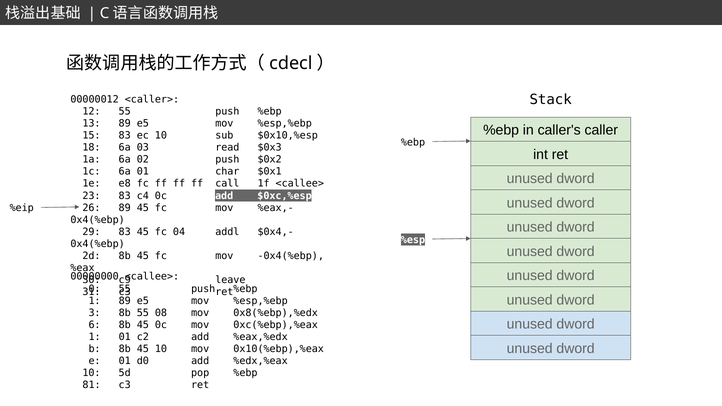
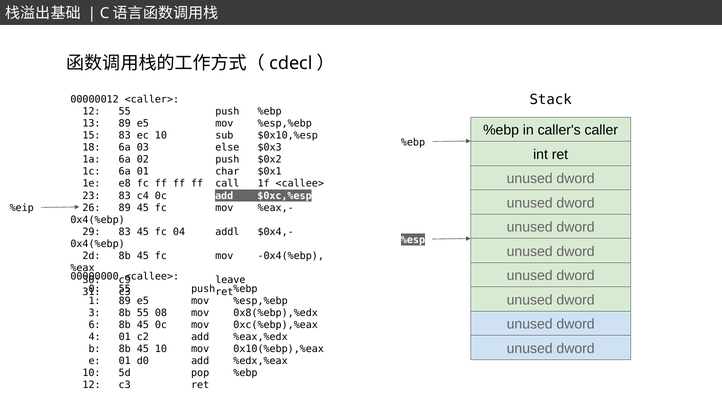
read: read -> else (227, 148)
1: 1 -> 4 (95, 337)
81: 81 -> 12 (92, 385)
